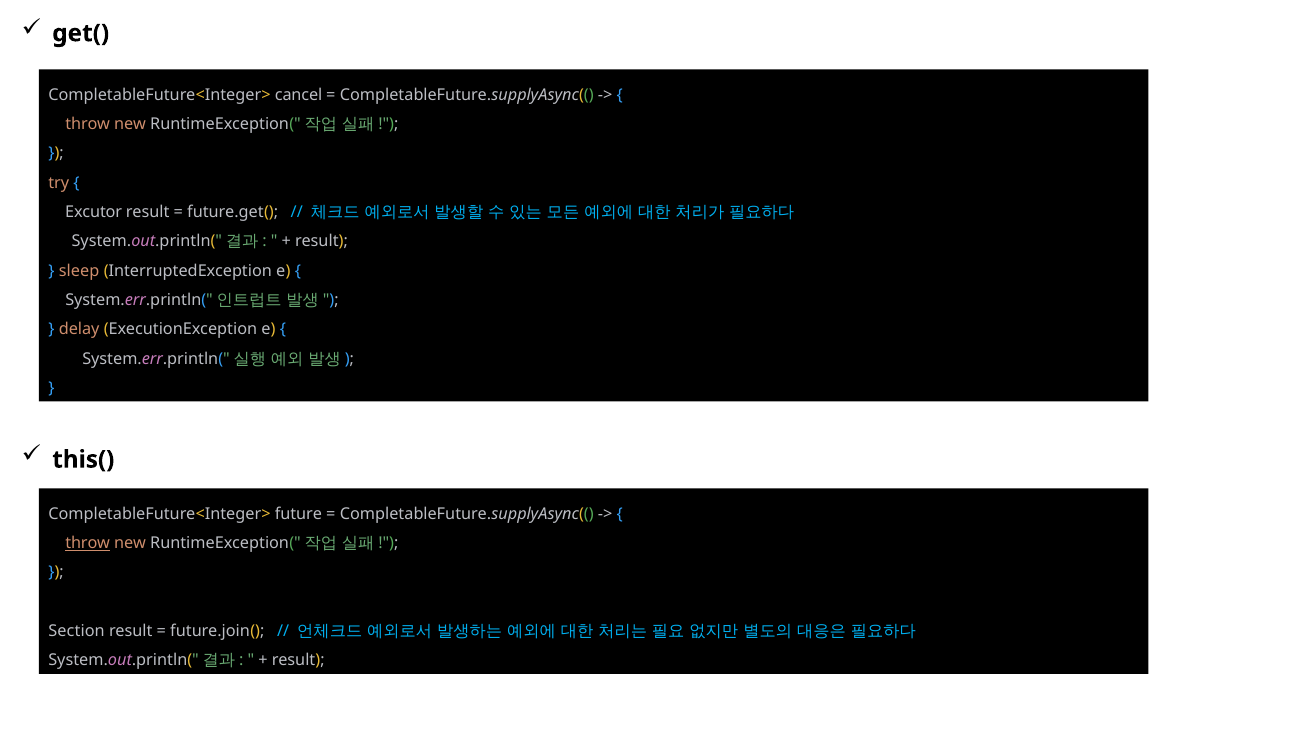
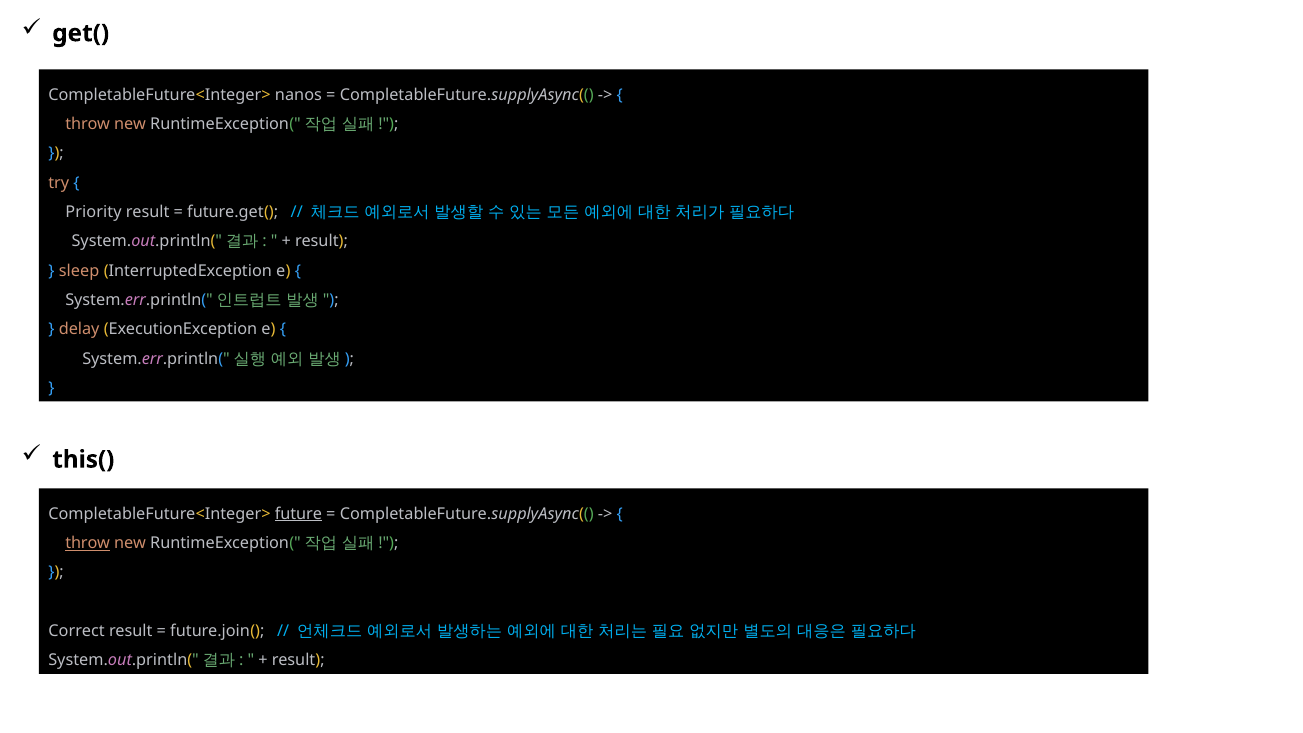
cancel: cancel -> nanos (298, 95)
Excutor: Excutor -> Priority (94, 212)
future underline: none -> present (298, 514)
Section: Section -> Correct (77, 631)
